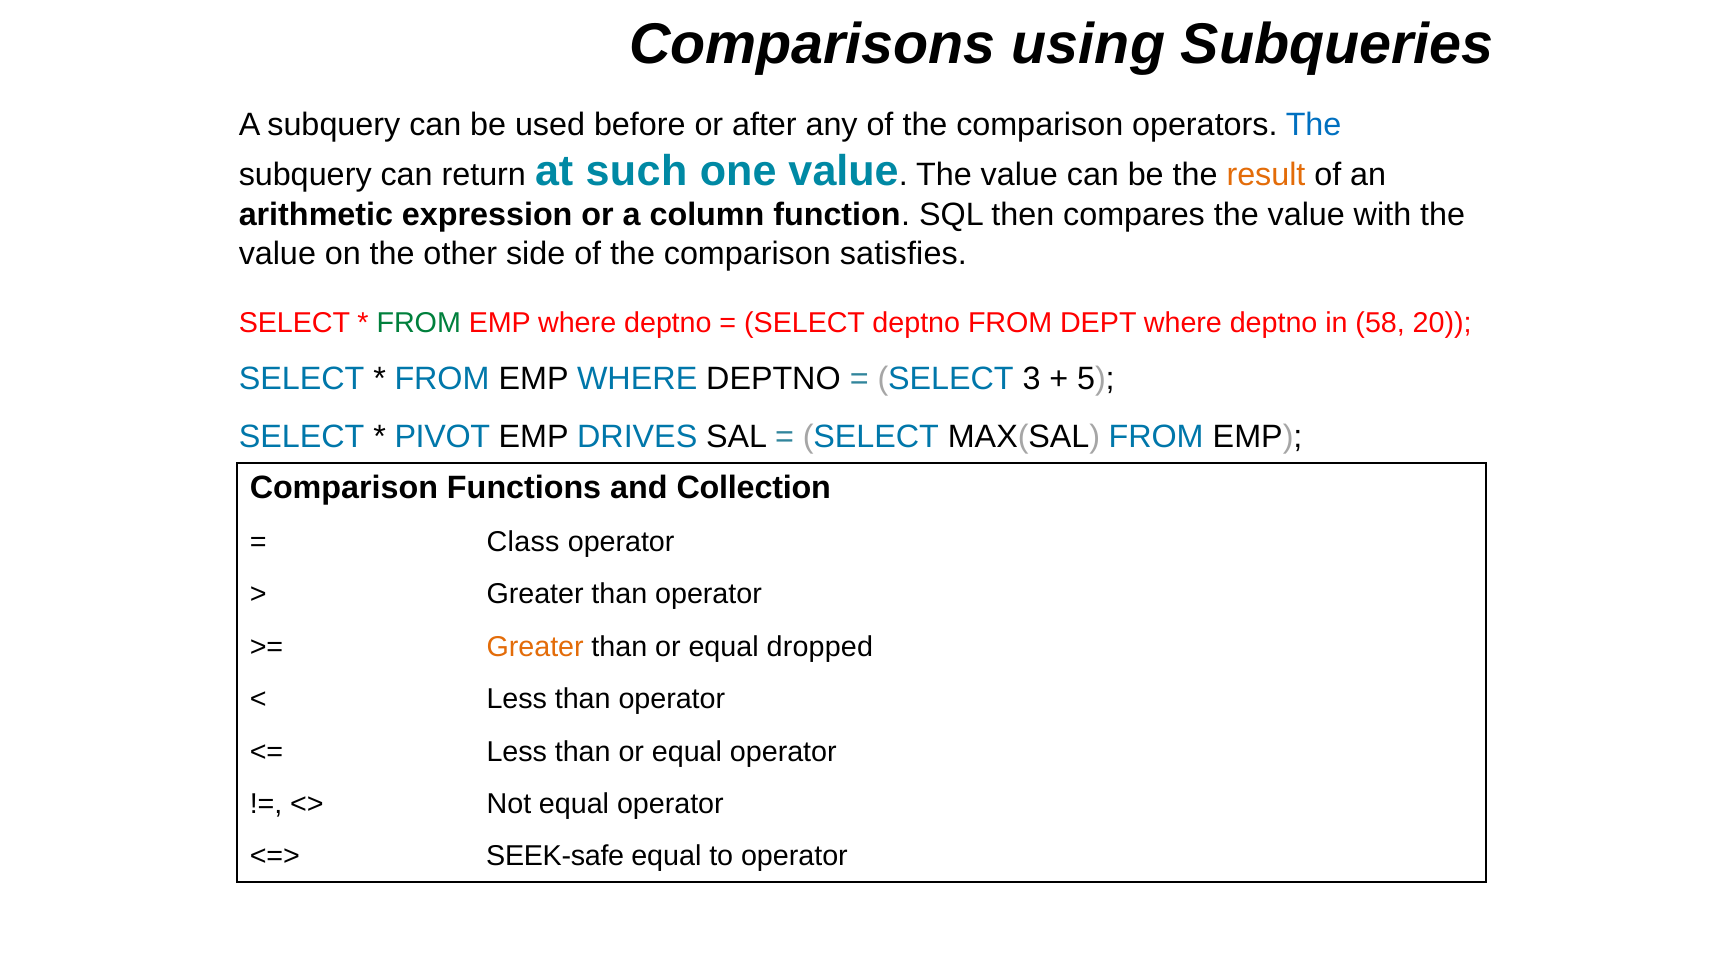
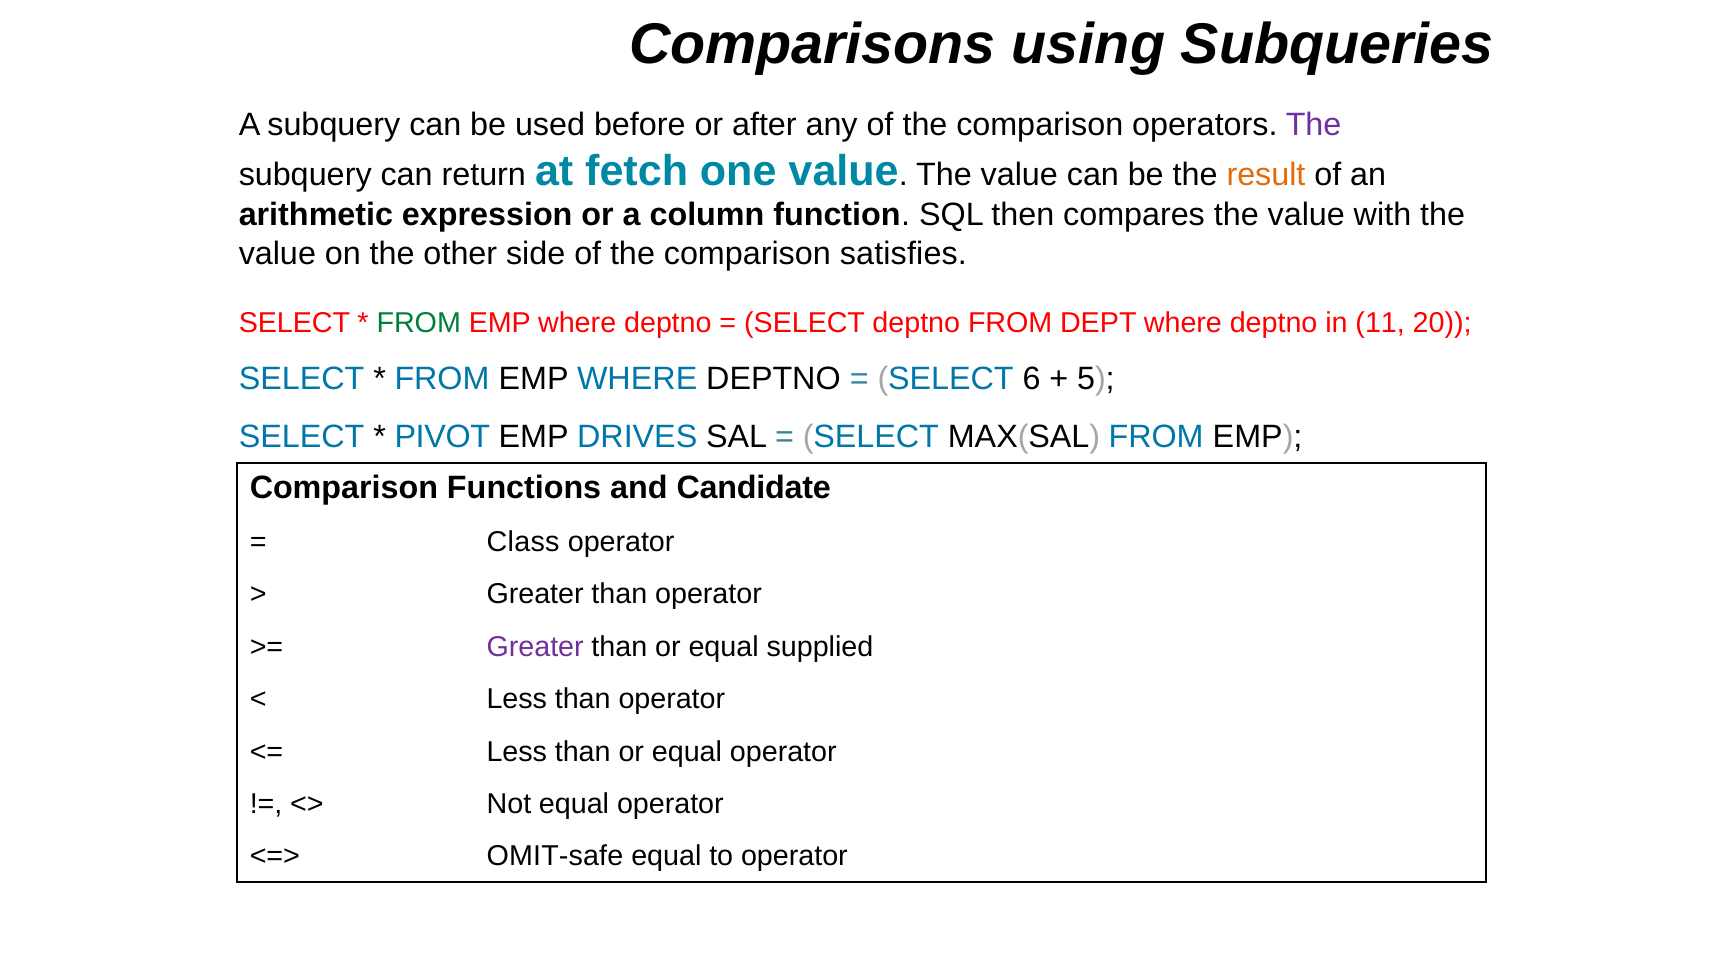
The colour: blue -> purple (1314, 125)
such: such -> fetch (637, 171)
58: 58 -> 11 (1380, 323)
3: 3 -> 6 (1032, 379)
Collection: Collection -> Candidate (754, 488)
Greater colour: orange -> purple (535, 647)
dropped: dropped -> supplied (820, 647)
SEEK-safe: SEEK-safe -> OMIT-safe (555, 857)
